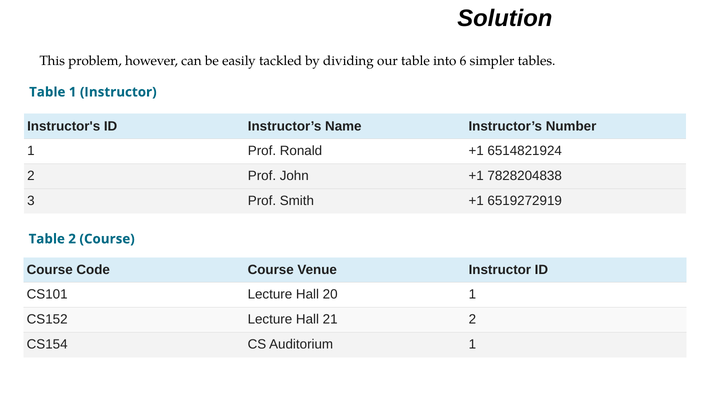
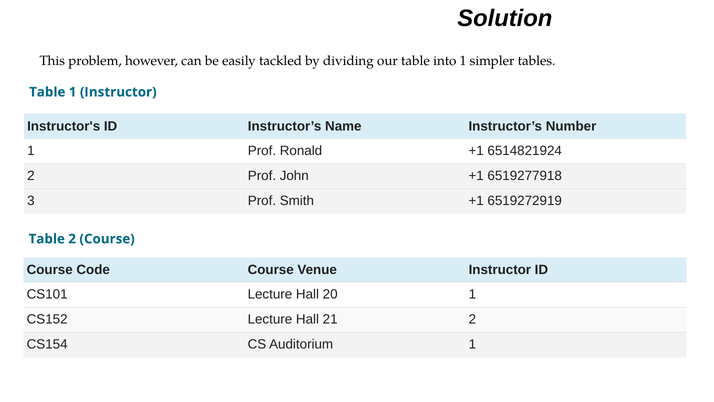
into 6: 6 -> 1 (463, 61)
7828204838: 7828204838 -> 6519277918 (525, 176)
